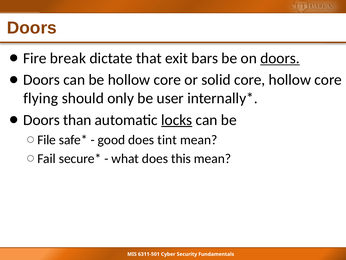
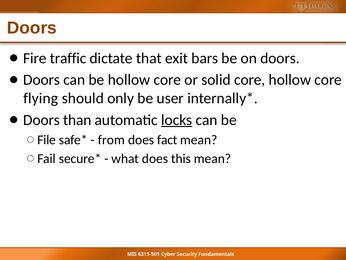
break: break -> traffic (68, 58)
doors underline: present -> none (280, 58)
good: good -> from (111, 140)
tint: tint -> fact (167, 140)
